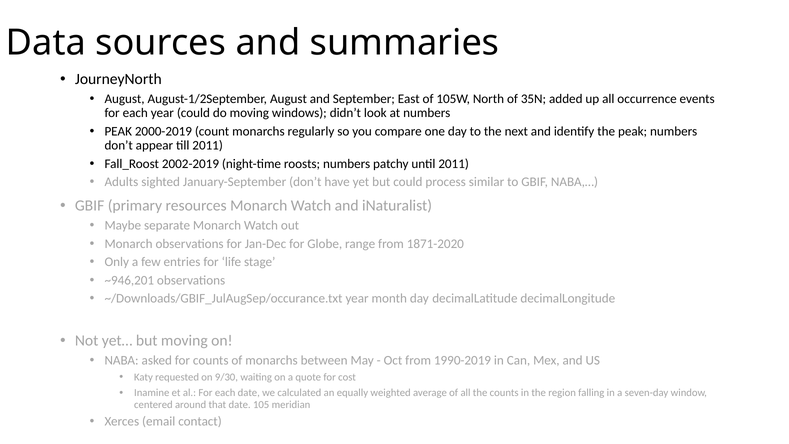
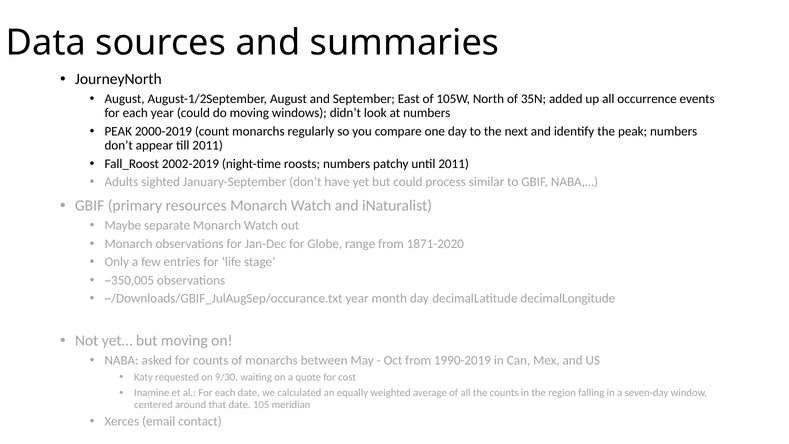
~946,201: ~946,201 -> ~350,005 (129, 280)
